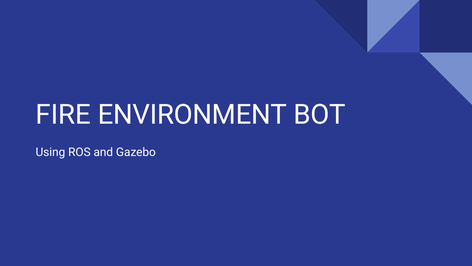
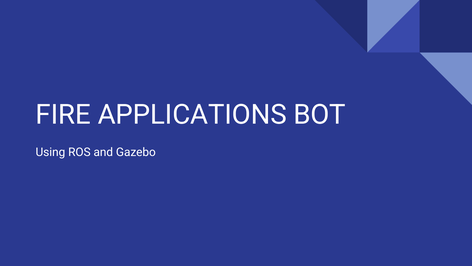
ENVIRONMENT: ENVIRONMENT -> APPLICATIONS (192, 114)
